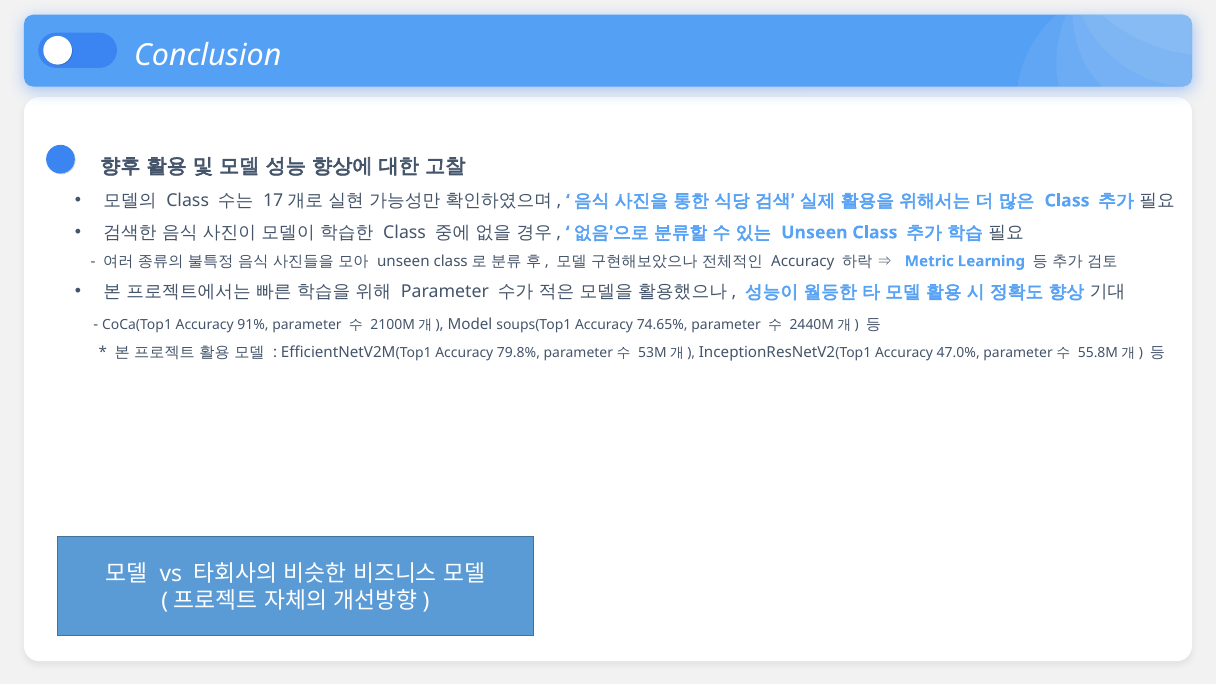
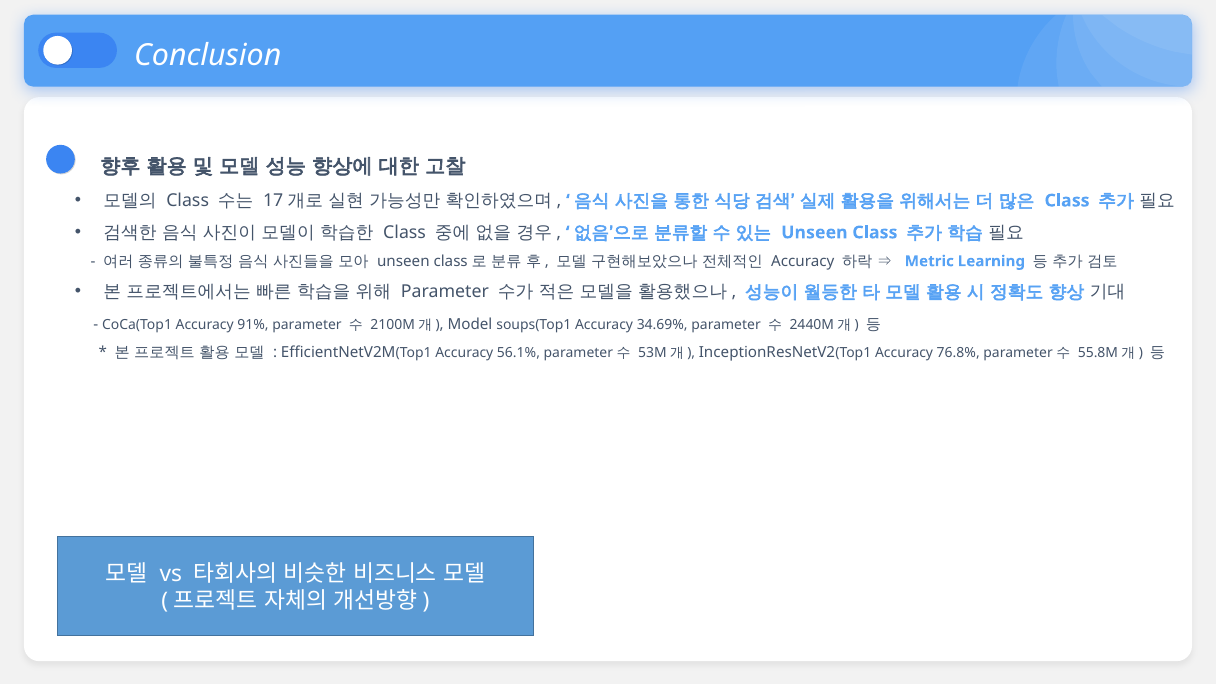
74.65%: 74.65% -> 34.69% (662, 325)
79.8%: 79.8% -> 56.1% (518, 353)
47.0%: 47.0% -> 76.8% (958, 353)
